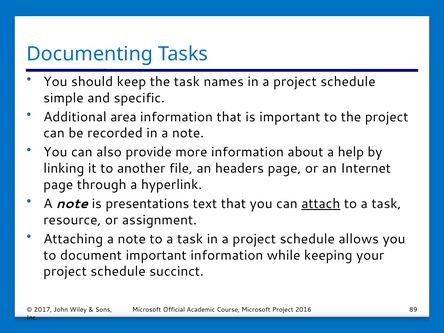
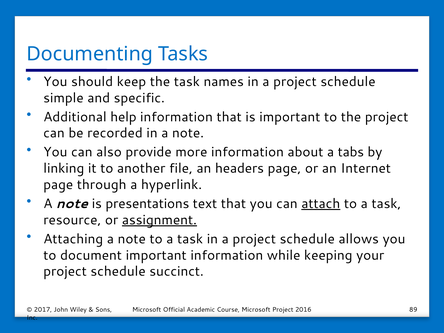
area: area -> help (123, 117)
help: help -> tabs (351, 152)
assignment underline: none -> present (159, 220)
